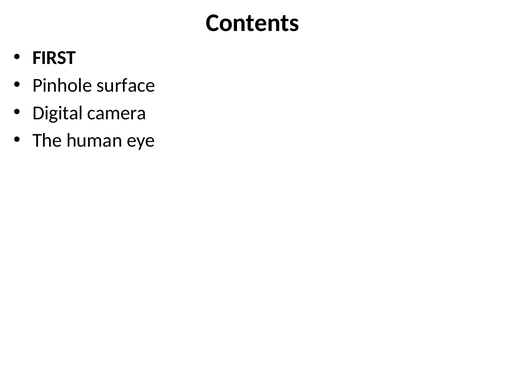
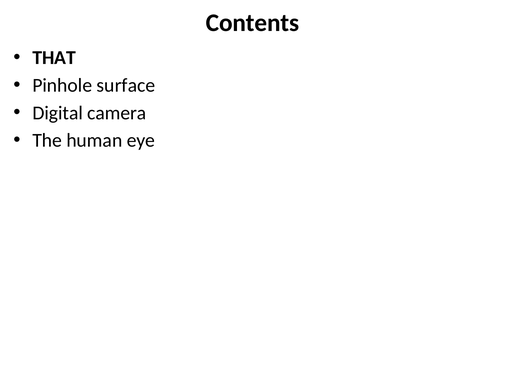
FIRST: FIRST -> THAT (54, 58)
